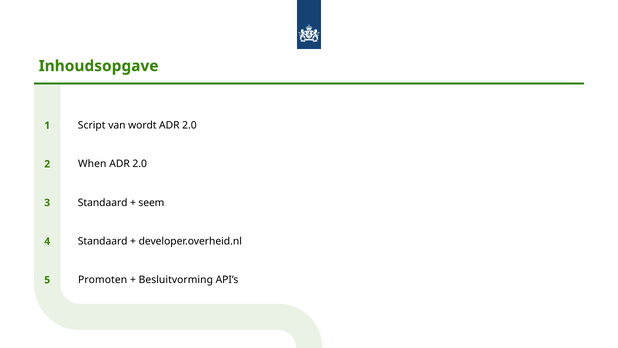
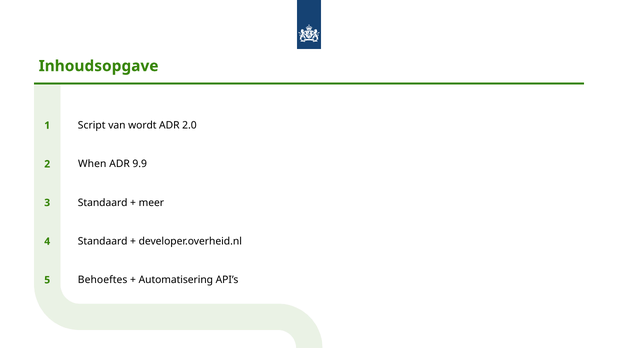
2.0: 2.0 -> 9.9 (140, 164)
seem: seem -> meer (151, 202)
Promoten: Promoten -> Behoeftes (103, 280)
Besluitvorming: Besluitvorming -> Automatisering (176, 280)
